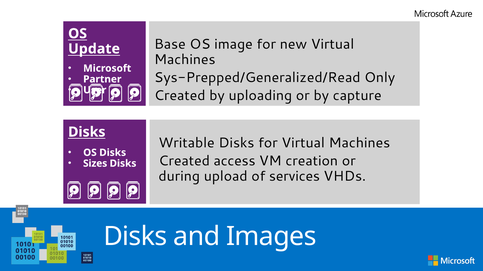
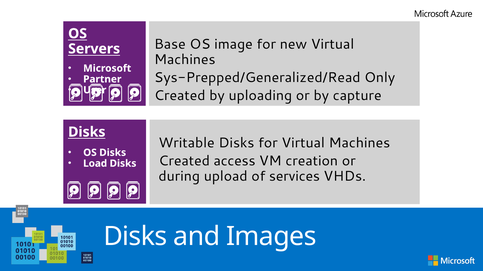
Update: Update -> Servers (94, 49)
Sizes: Sizes -> Load (95, 164)
